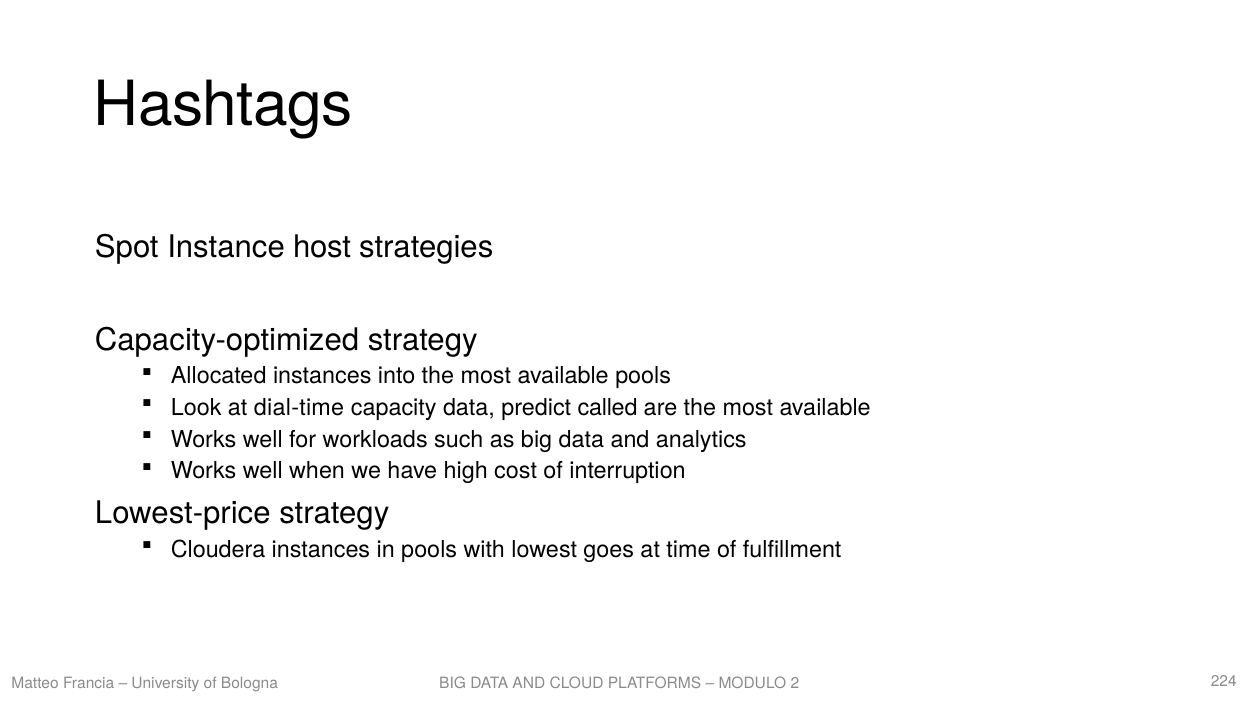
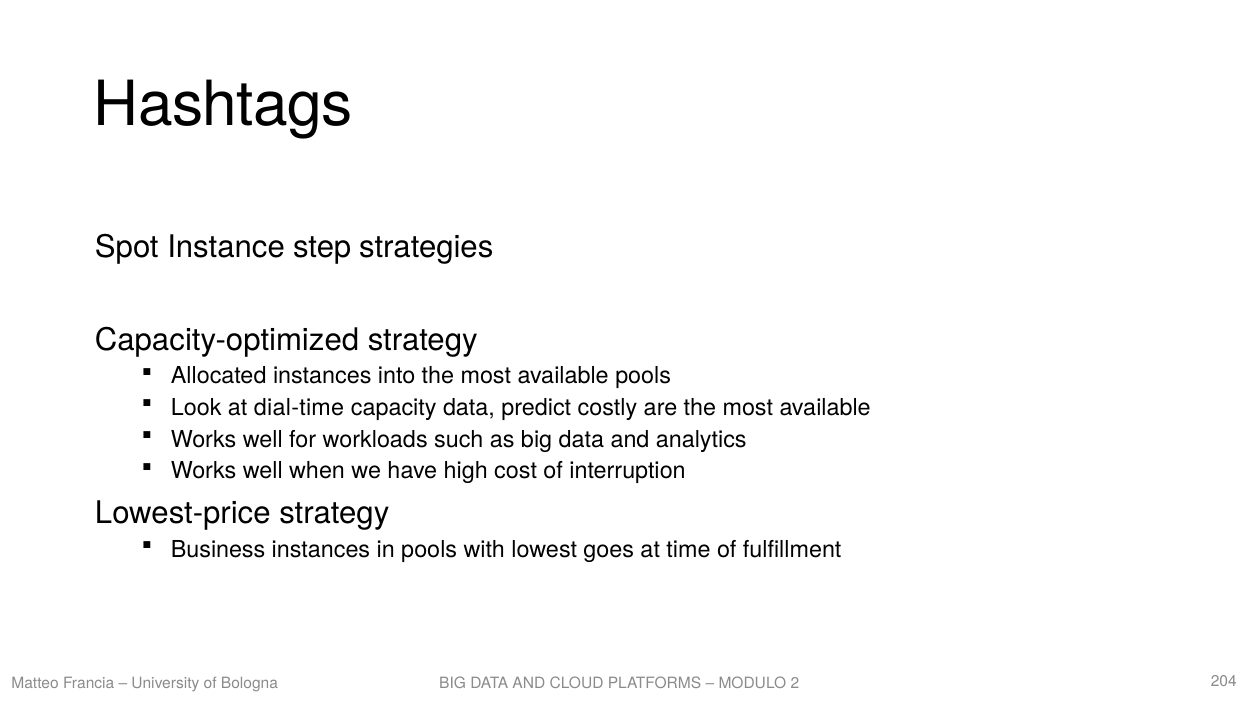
host: host -> step (322, 247)
called: called -> costly (607, 408)
Cloudera: Cloudera -> Business (218, 549)
224: 224 -> 204 (1224, 681)
